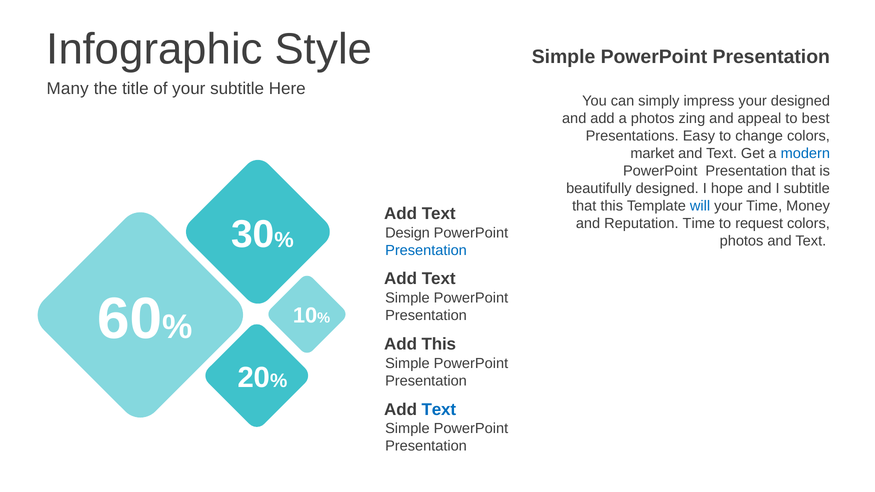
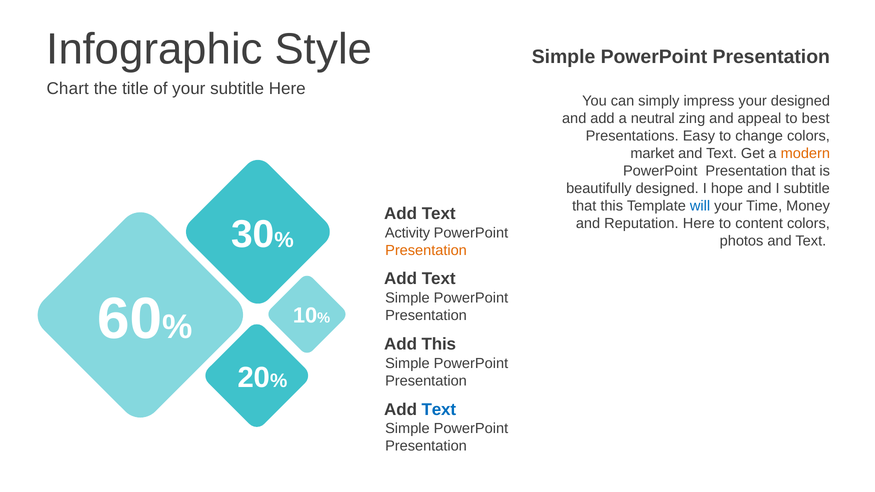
Many: Many -> Chart (68, 89)
a photos: photos -> neutral (653, 118)
modern colour: blue -> orange (805, 153)
Reputation Time: Time -> Here (699, 223)
request: request -> content (759, 223)
Design: Design -> Activity (408, 233)
Presentation colour: blue -> orange (426, 250)
